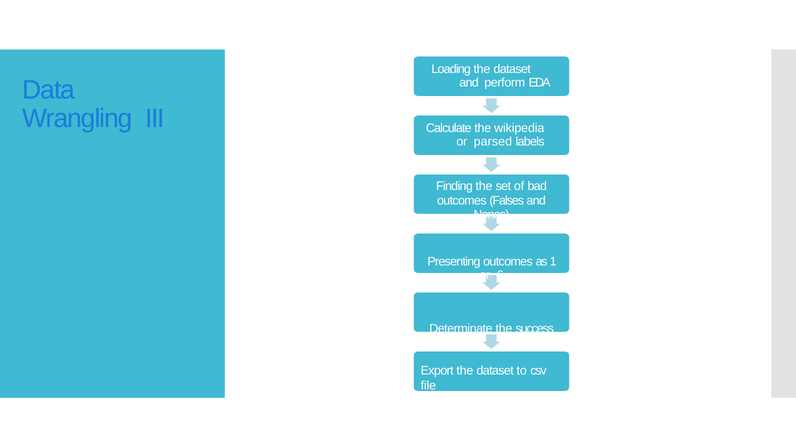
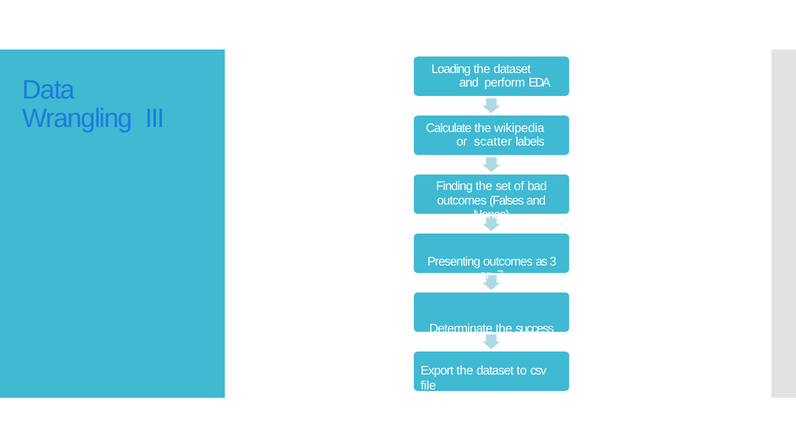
parsed: parsed -> scatter (493, 142)
1: 1 -> 3 (553, 262)
6: 6 -> 7 (500, 275)
